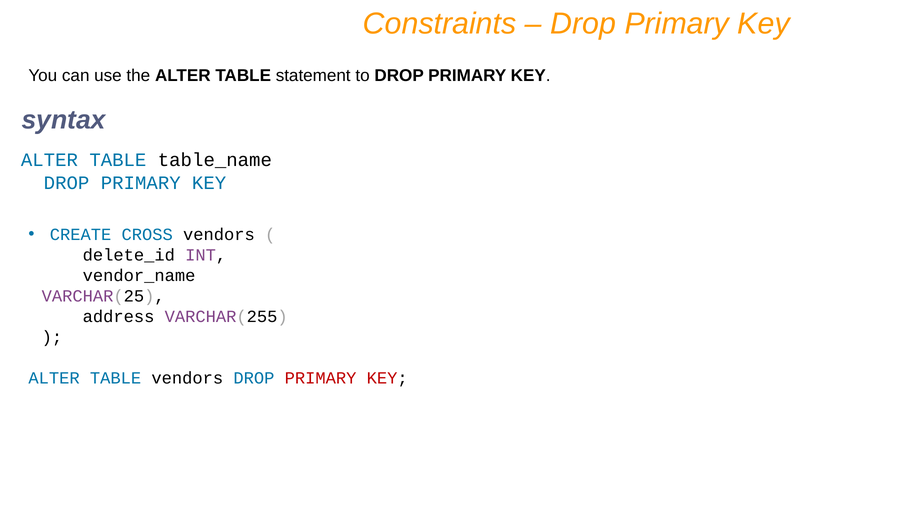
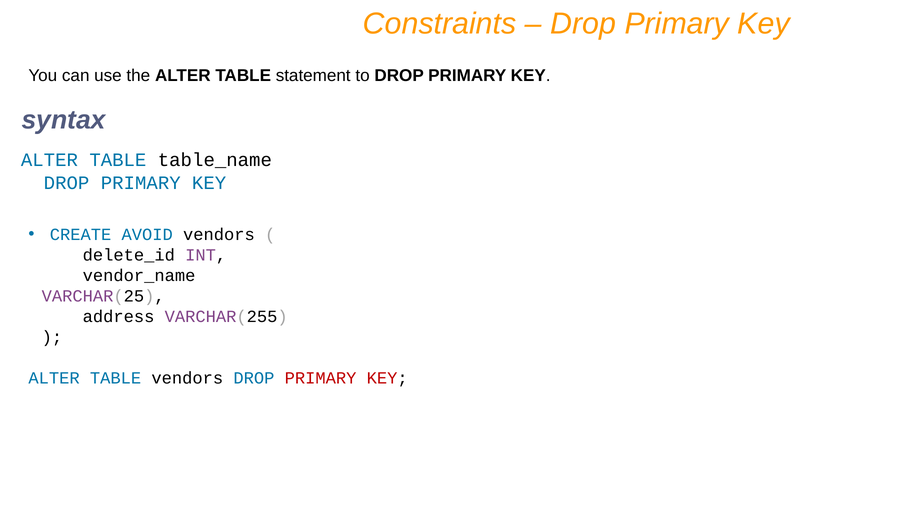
CROSS: CROSS -> AVOID (147, 235)
